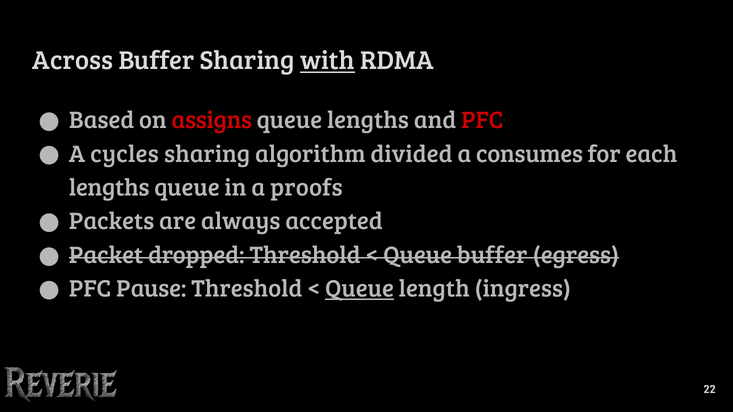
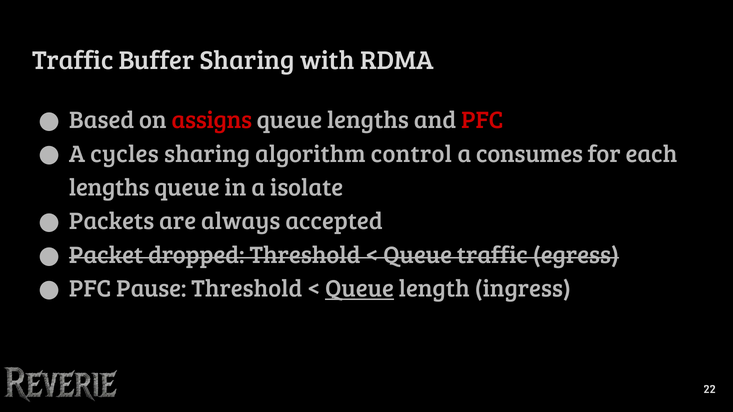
Across: Across -> Traffic (73, 61)
with underline: present -> none (327, 61)
divided: divided -> control (411, 154)
proofs: proofs -> isolate (307, 188)
Queue buffer: buffer -> traffic (492, 255)
